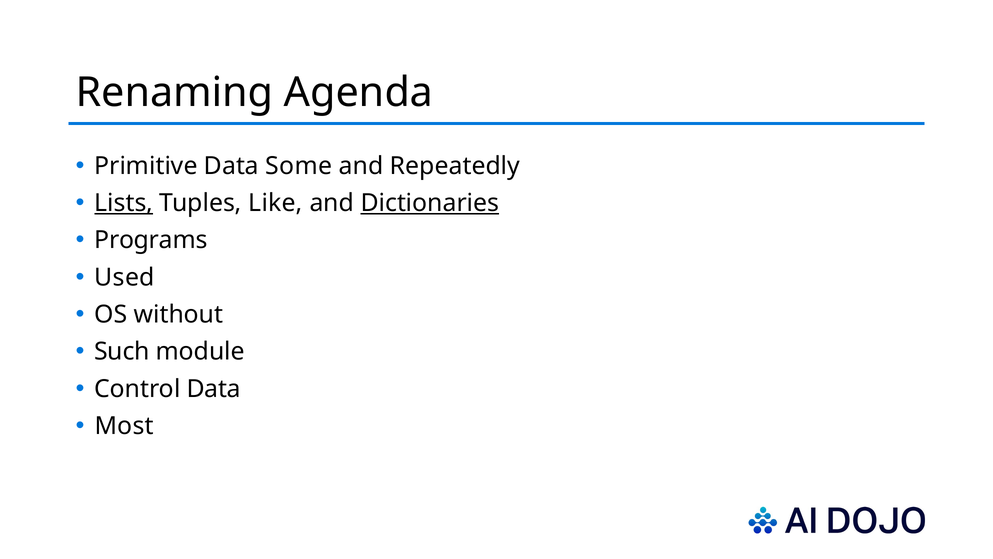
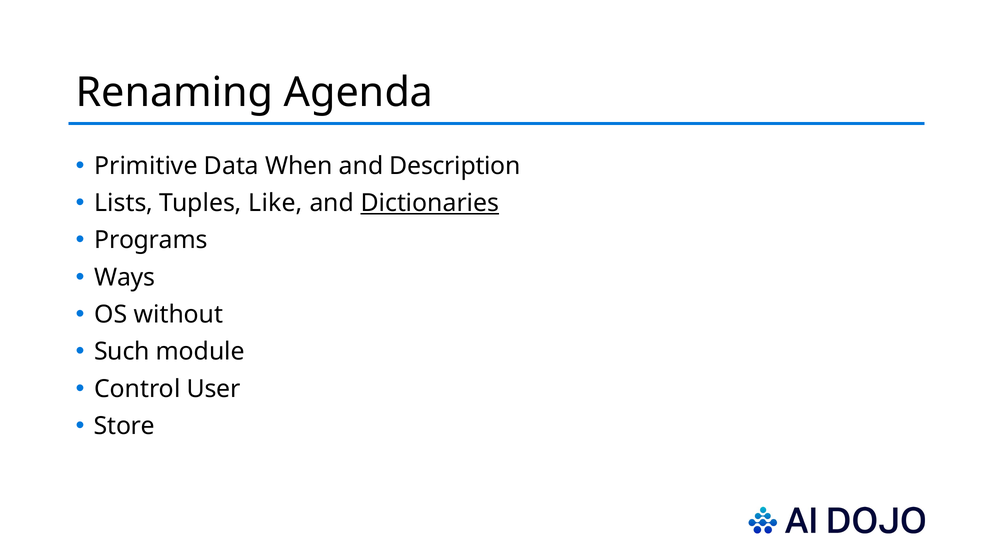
Some: Some -> When (299, 166)
Repeatedly: Repeatedly -> Description (455, 166)
Lists underline: present -> none (124, 203)
Used: Used -> Ways (125, 277)
Control Data: Data -> User (214, 389)
Most: Most -> Store (124, 426)
